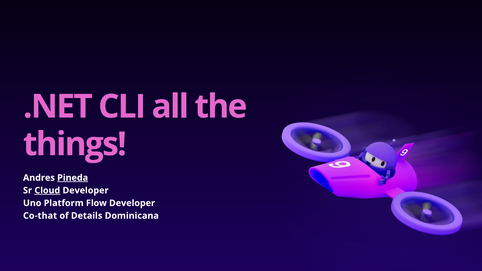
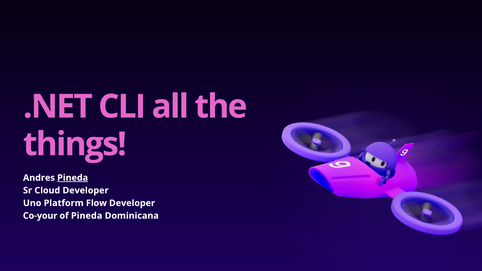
Cloud underline: present -> none (47, 191)
Co-that: Co-that -> Co-your (40, 216)
of Details: Details -> Pineda (87, 216)
